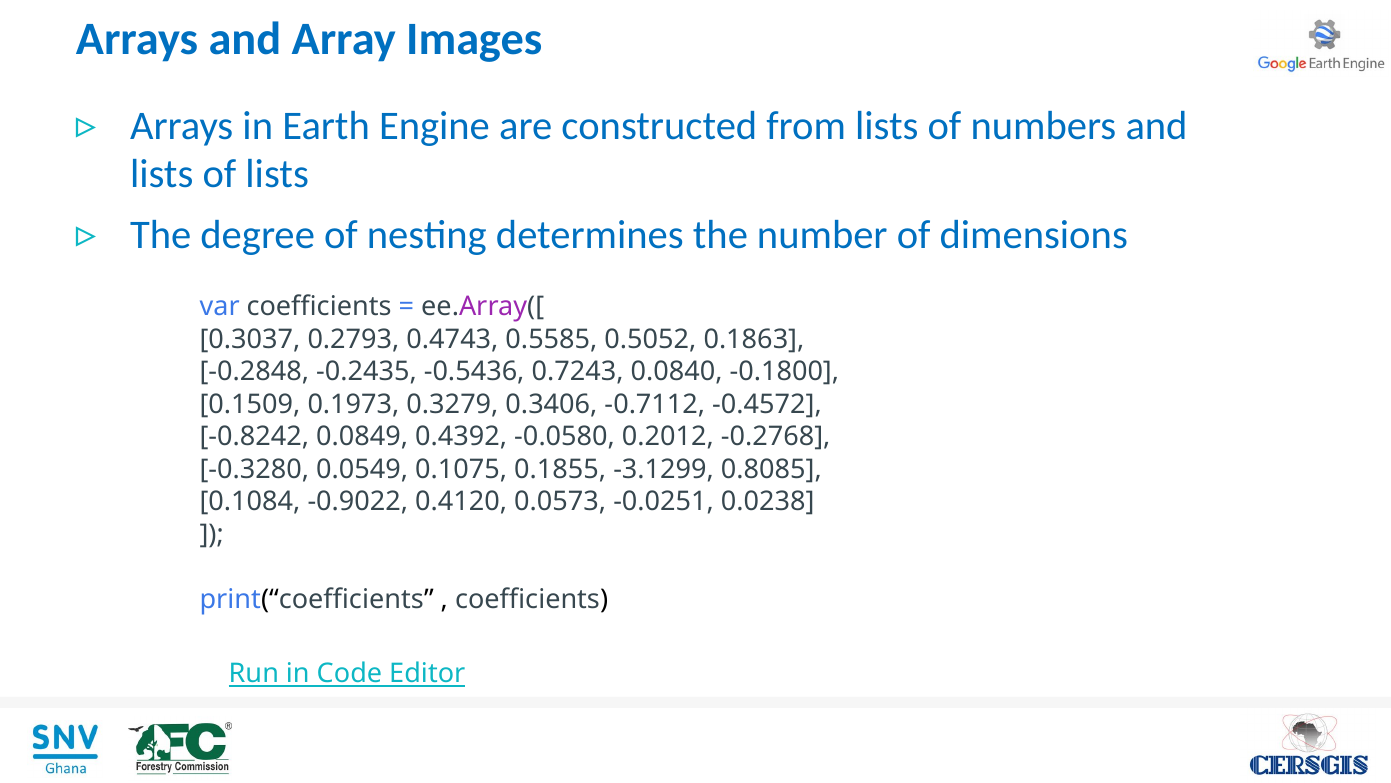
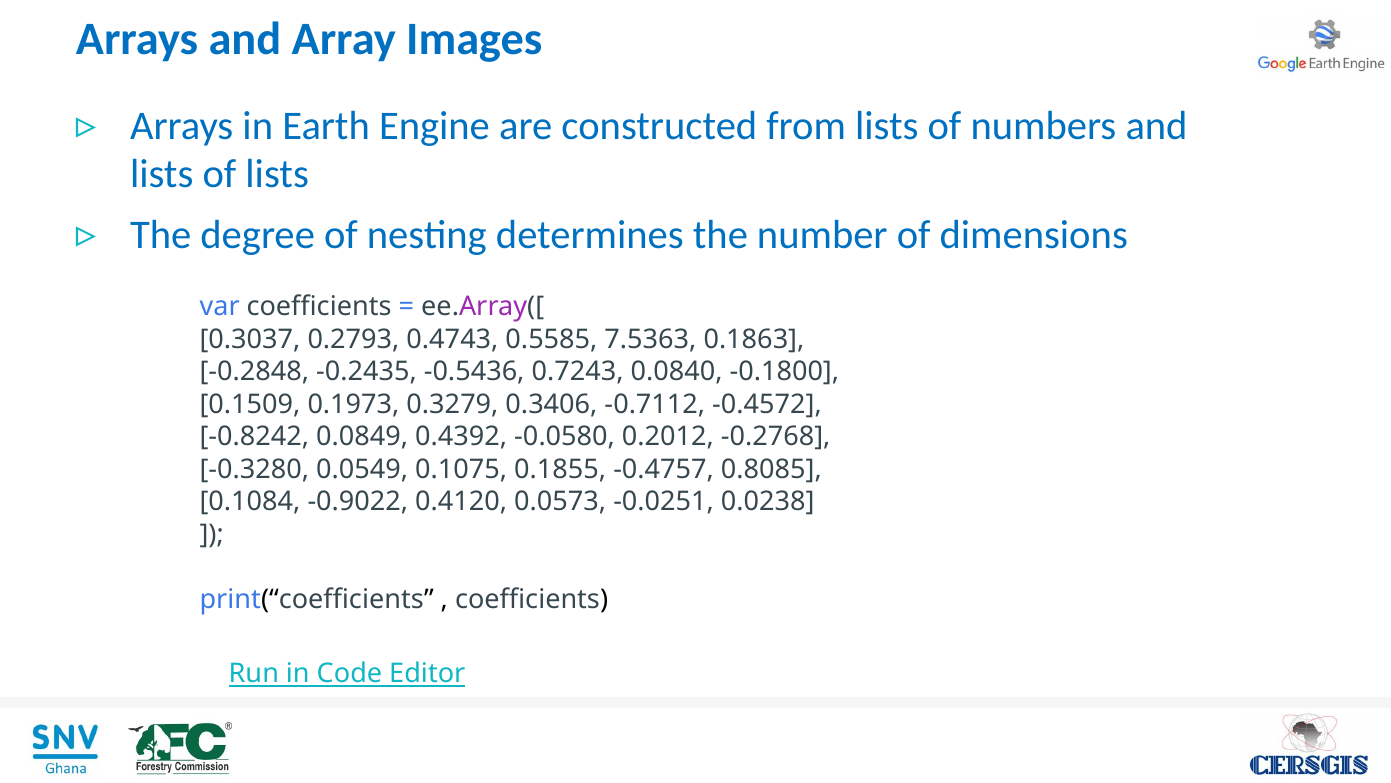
0.5052: 0.5052 -> 7.5363 (650, 339)
-3.1299: -3.1299 -> -0.4757 (664, 469)
